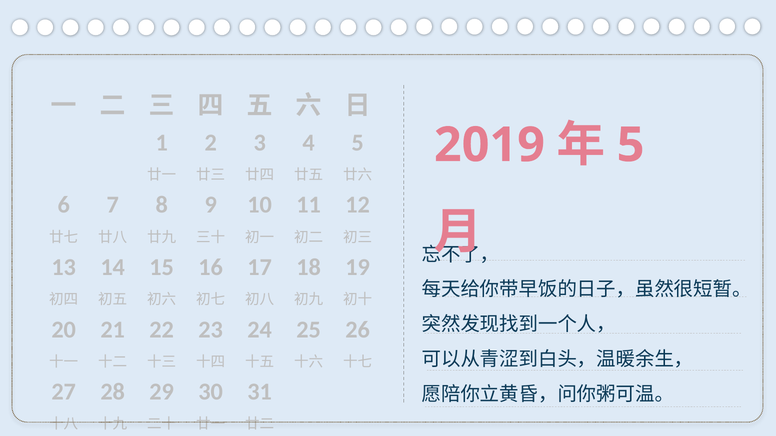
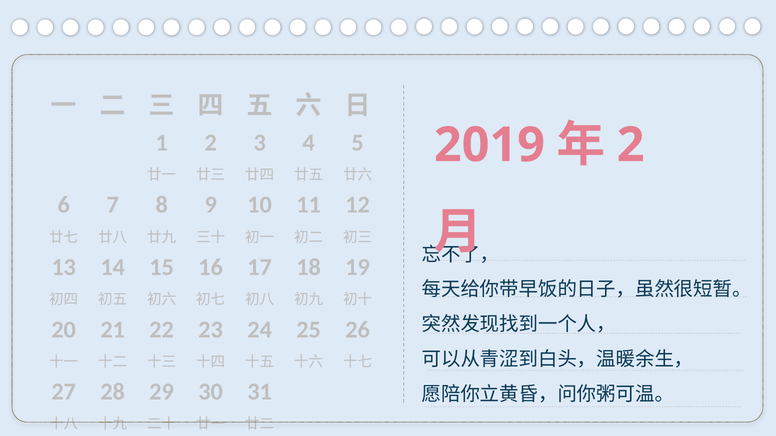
5: 5 -> 2 (631, 145)
